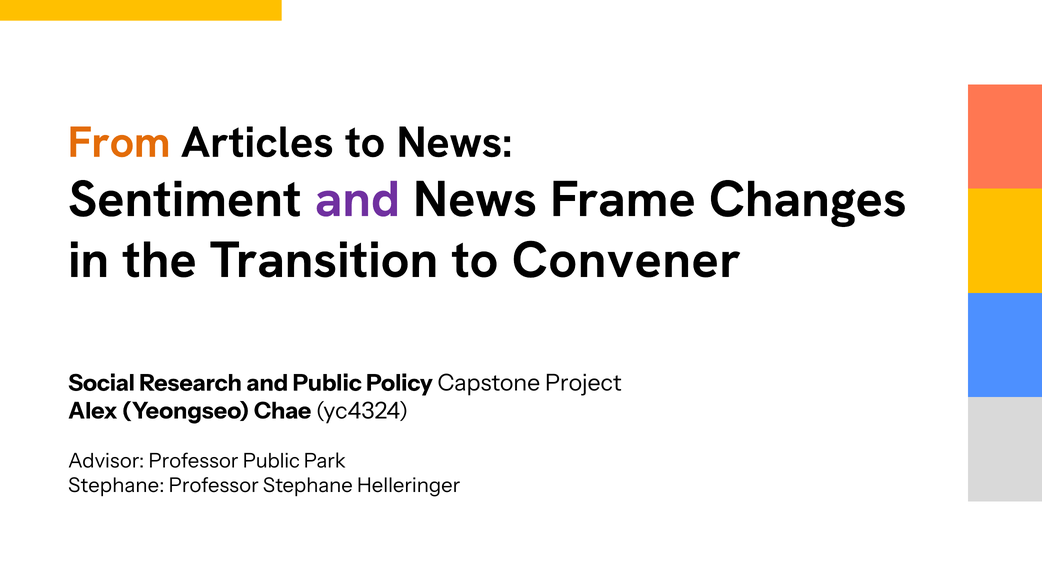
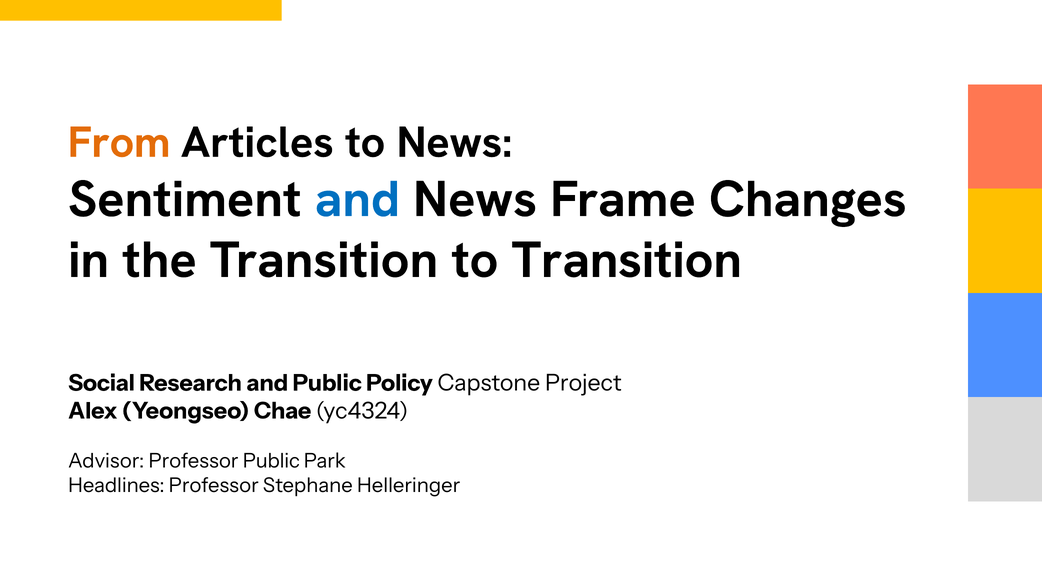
and colour: purple -> blue (357, 199)
to Convener: Convener -> Transition (627, 260)
Stephane: Stephane -> Headlines (116, 485)
